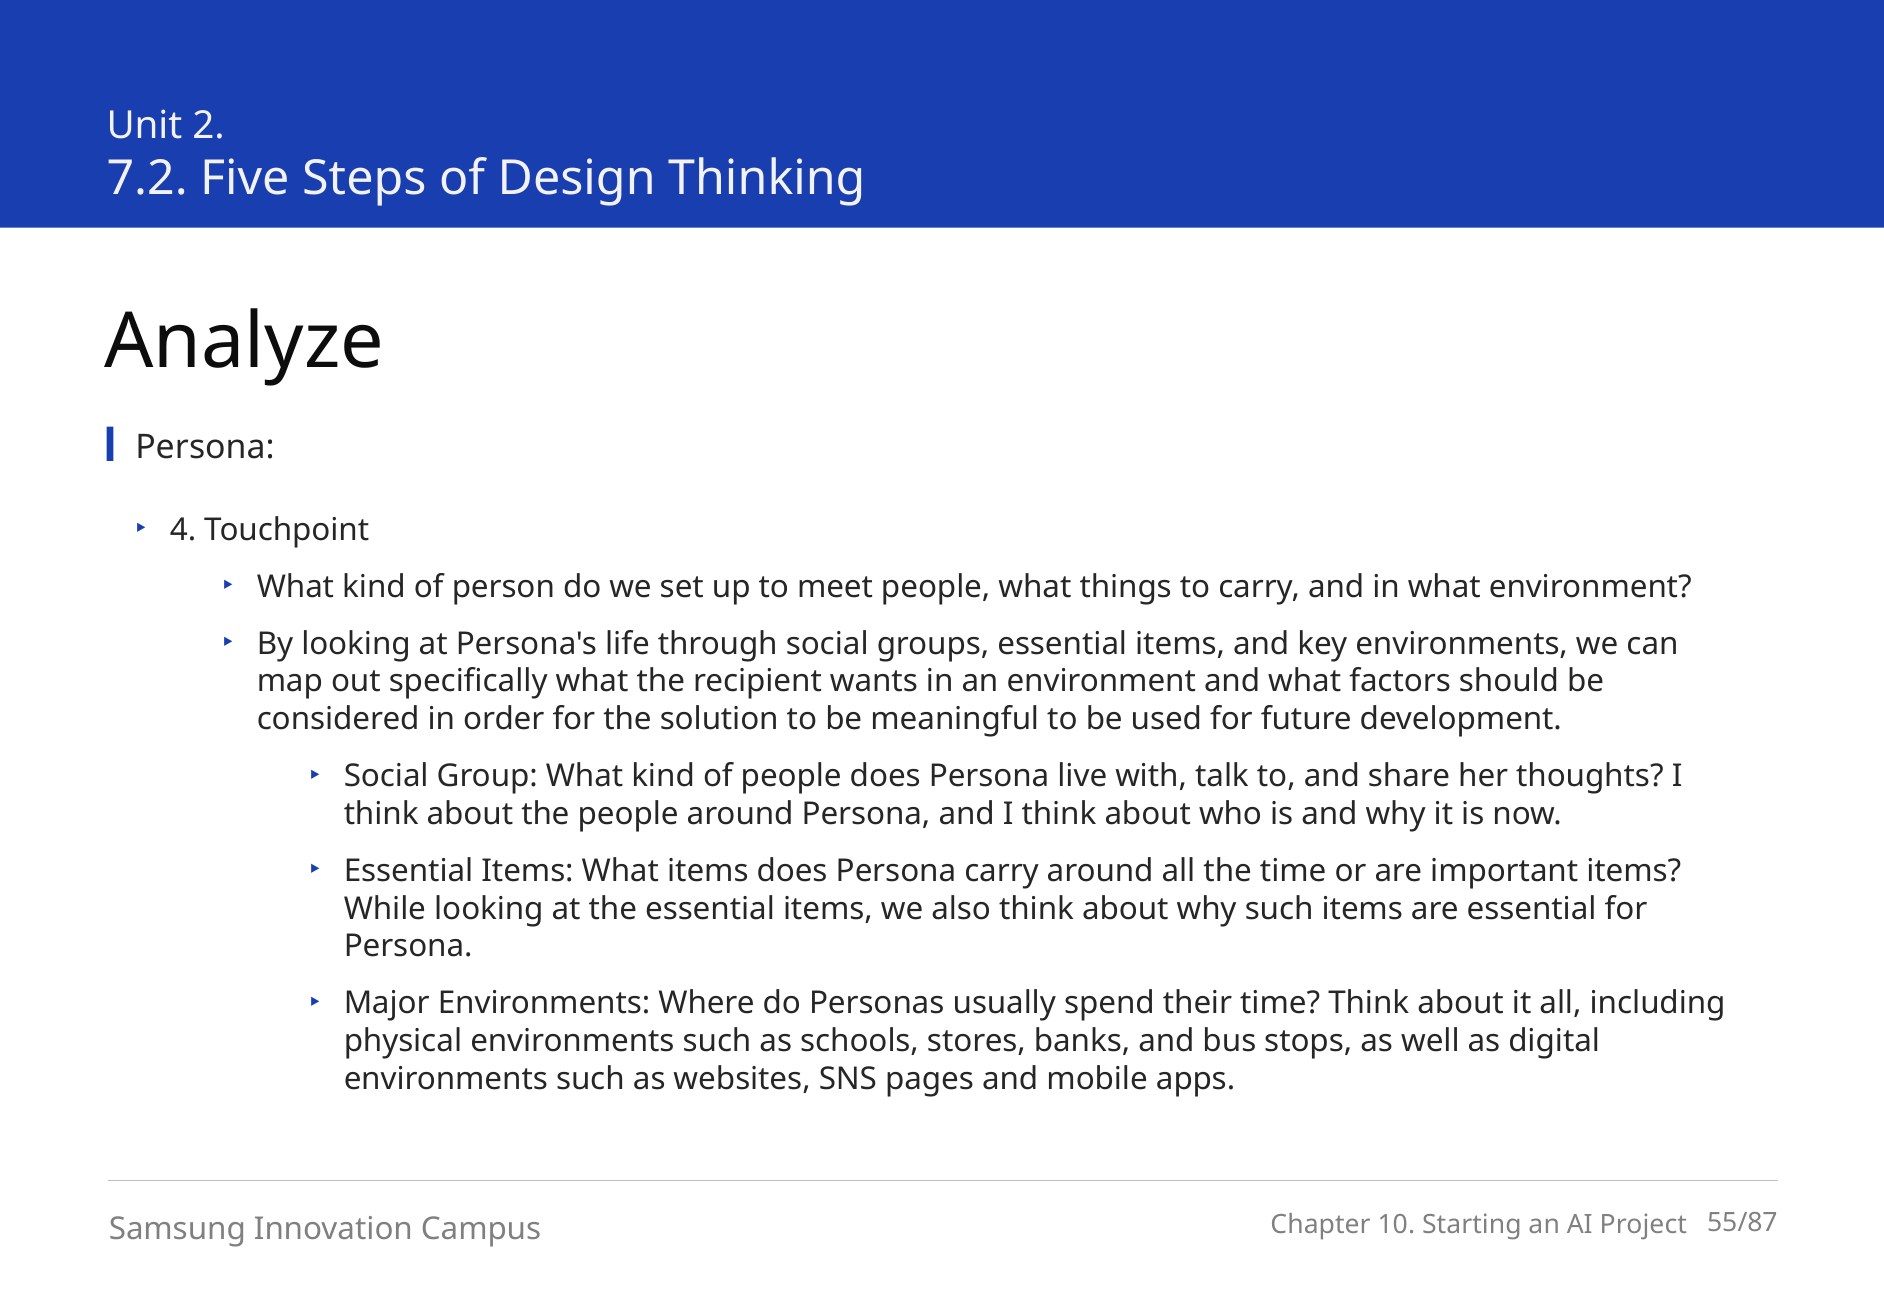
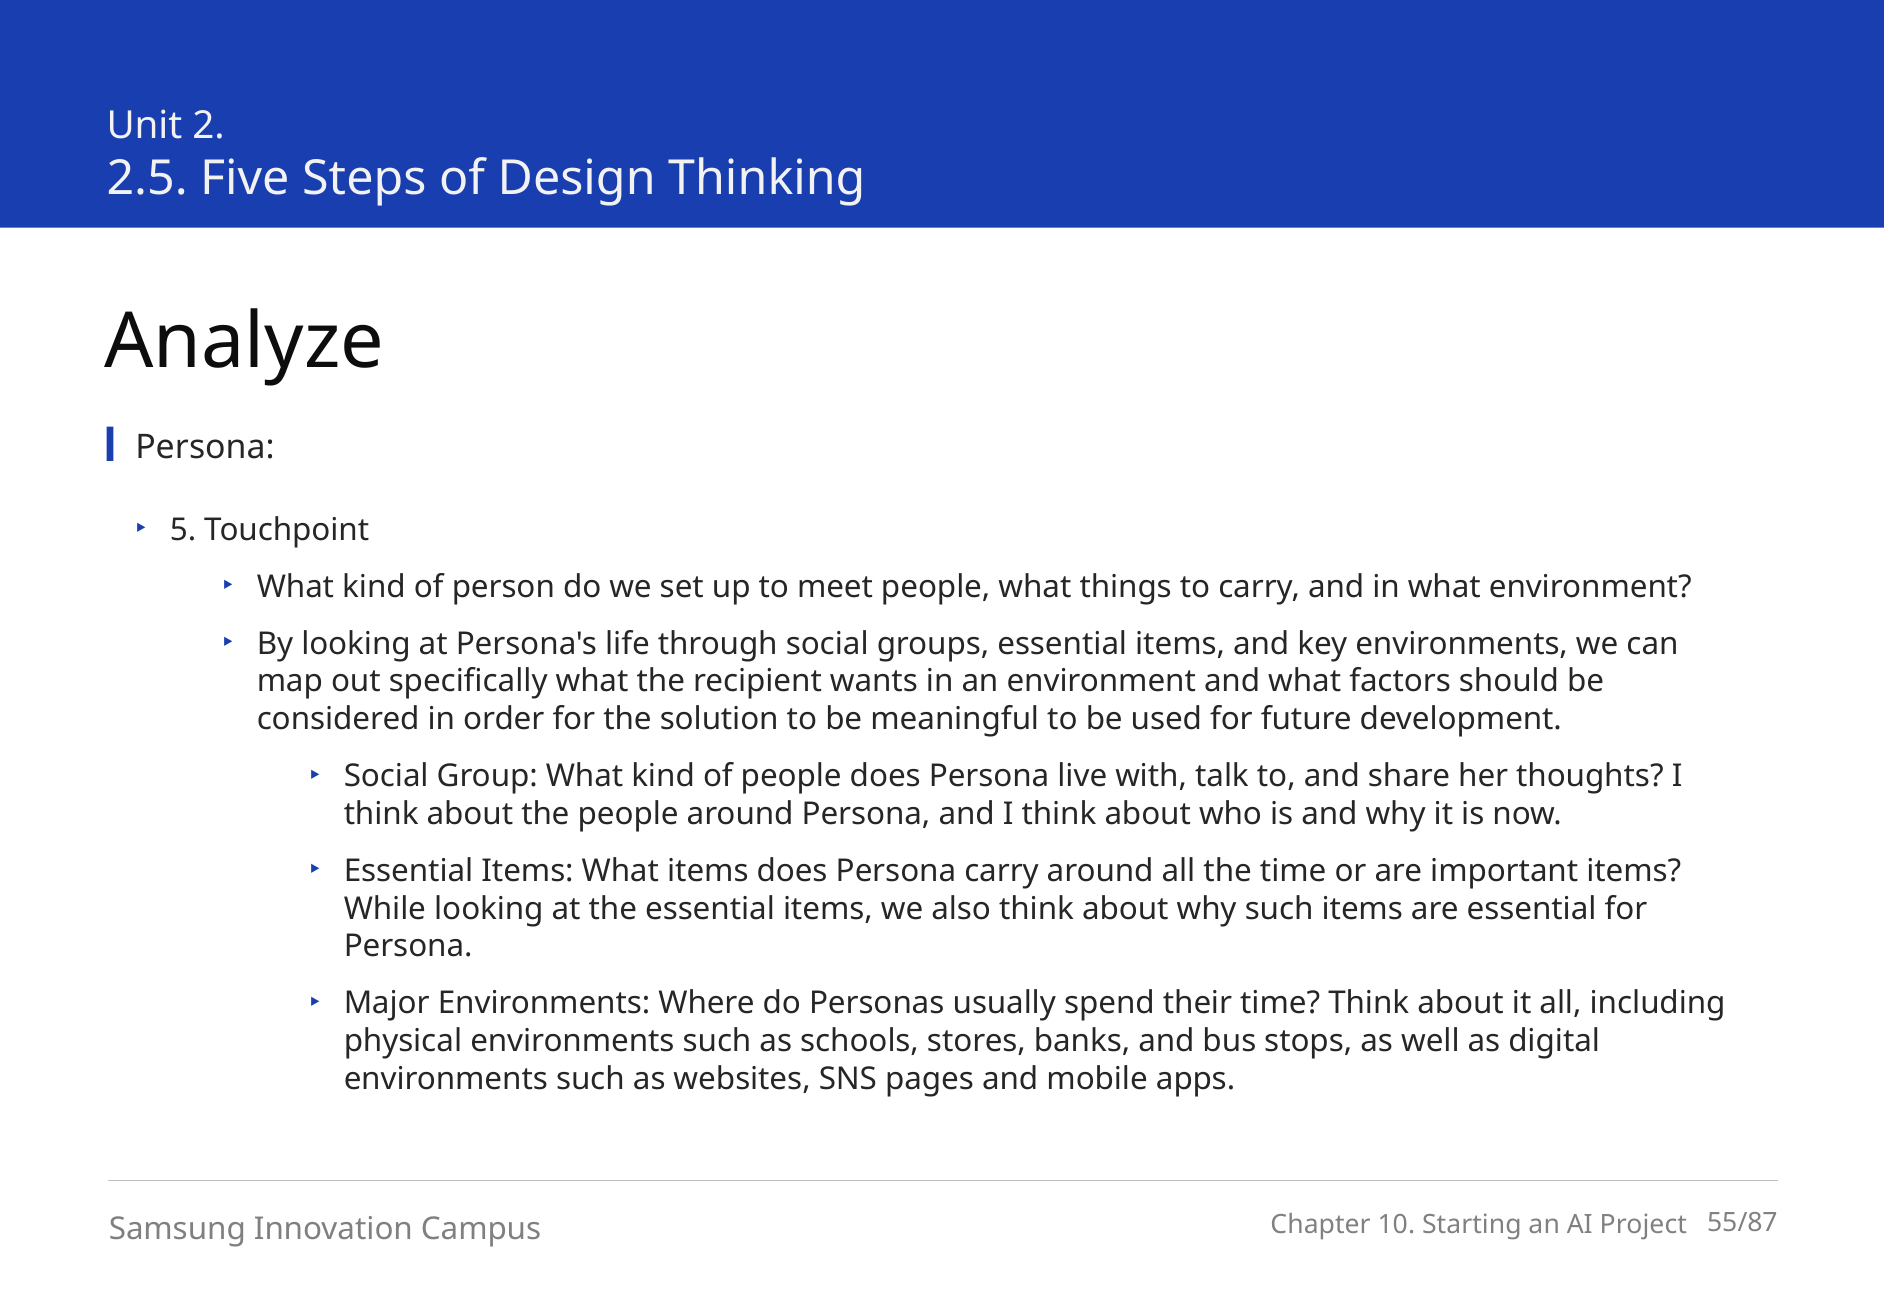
7.2: 7.2 -> 2.5 (147, 179)
4: 4 -> 5 (183, 530)
